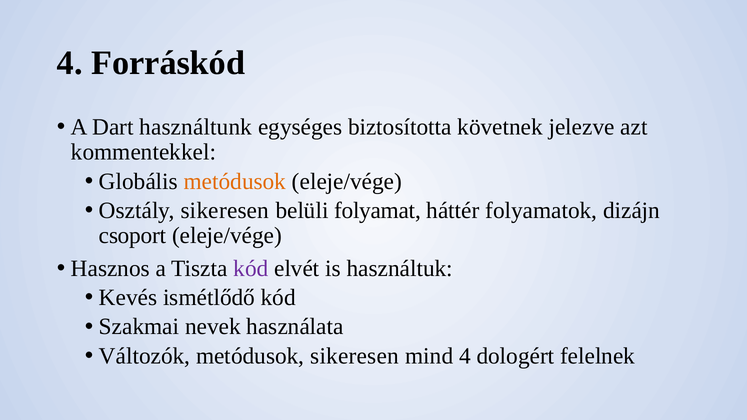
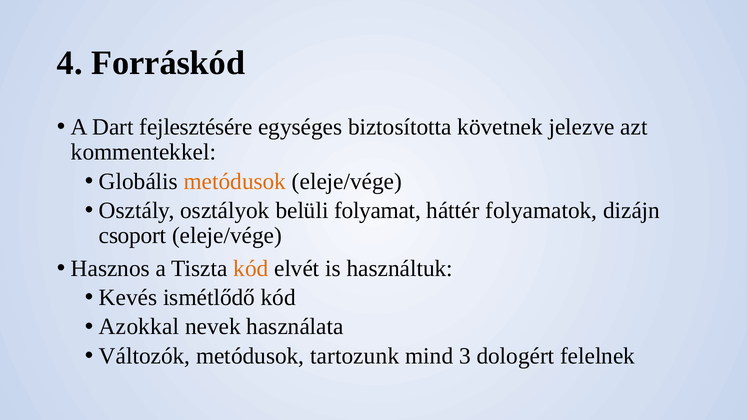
használtunk: használtunk -> fejlesztésére (196, 127)
Osztály sikeresen: sikeresen -> osztályok (225, 211)
kód colour: purple -> orange (251, 269)
Szakmai: Szakmai -> Azokkal (139, 327)
metódusok sikeresen: sikeresen -> tartozunk (355, 356)
mind 4: 4 -> 3 (465, 356)
